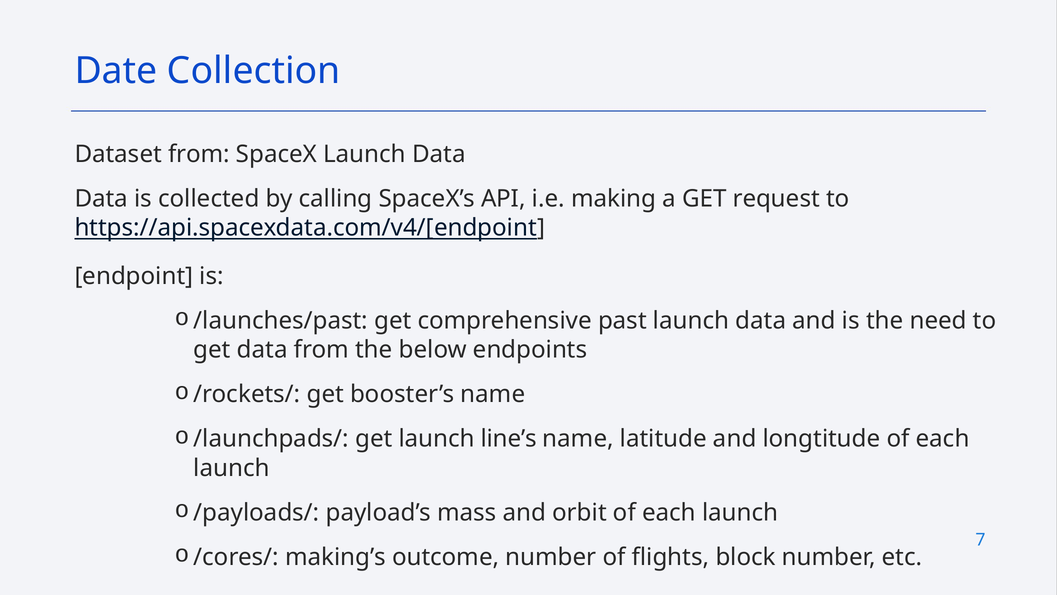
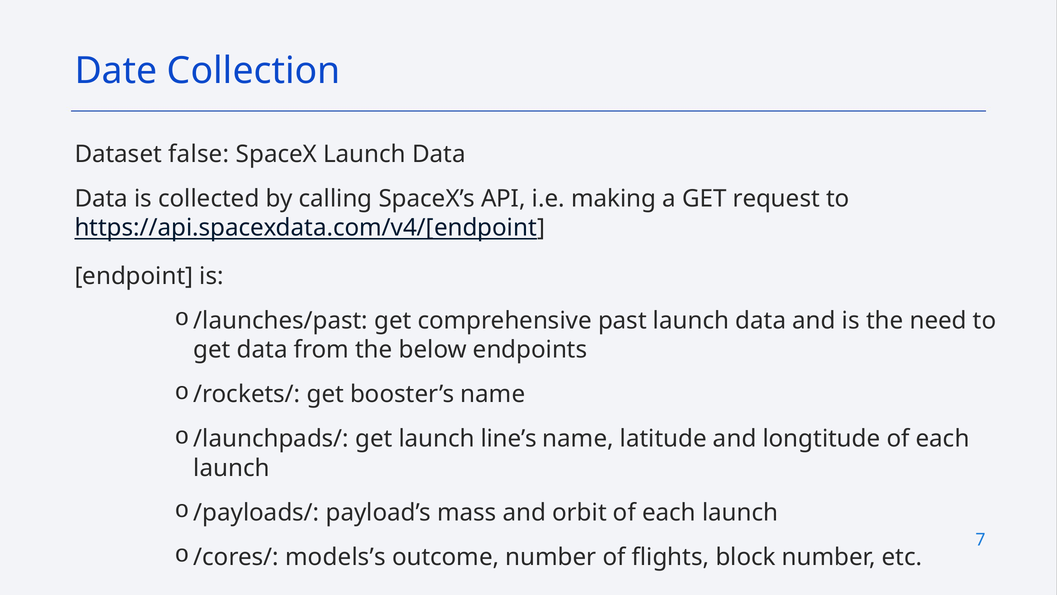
Dataset from: from -> false (199, 154)
making’s: making’s -> models’s (335, 557)
